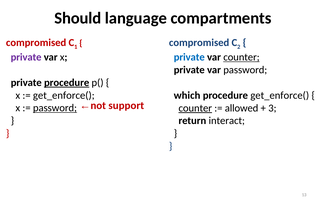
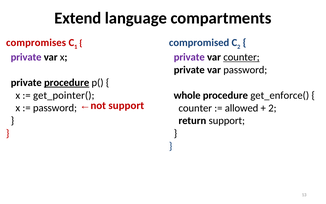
Should: Should -> Extend (78, 18)
compromised: compromised -> compromises (36, 43)
private colour: blue -> purple (189, 57)
get_enforce(: get_enforce( -> get_pointer( (64, 95)
which: which -> whole (187, 95)
password underline: present -> none (55, 108)
counter underline: present -> none (195, 108)
3: 3 -> 2 (272, 108)
return interact: interact -> support (227, 121)
